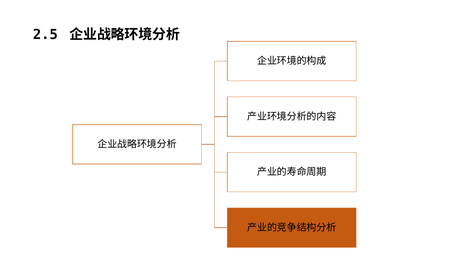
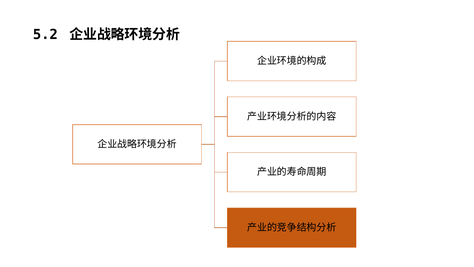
2.5: 2.5 -> 5.2 (45, 35)
